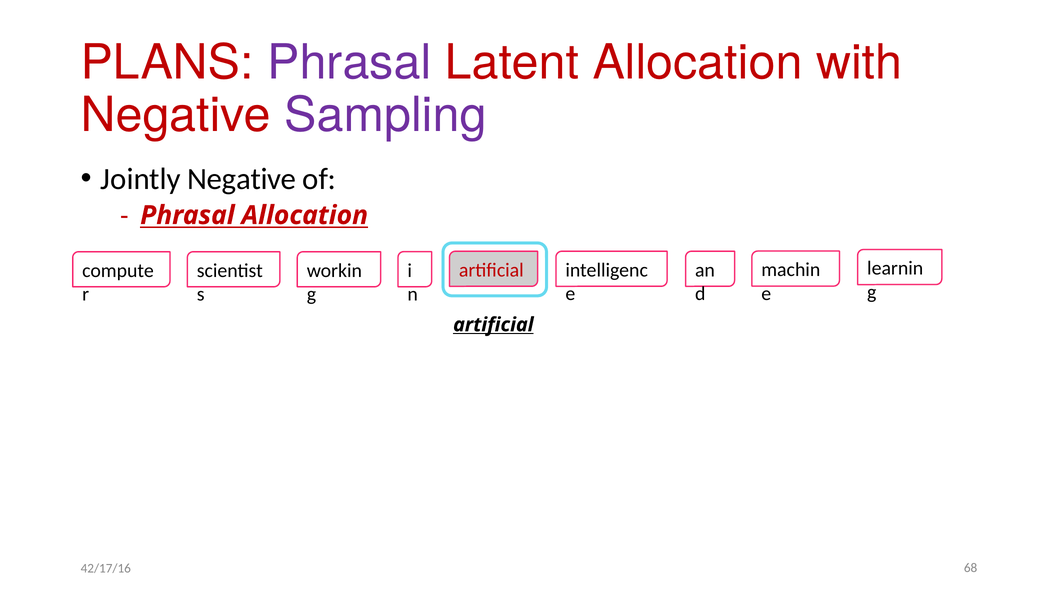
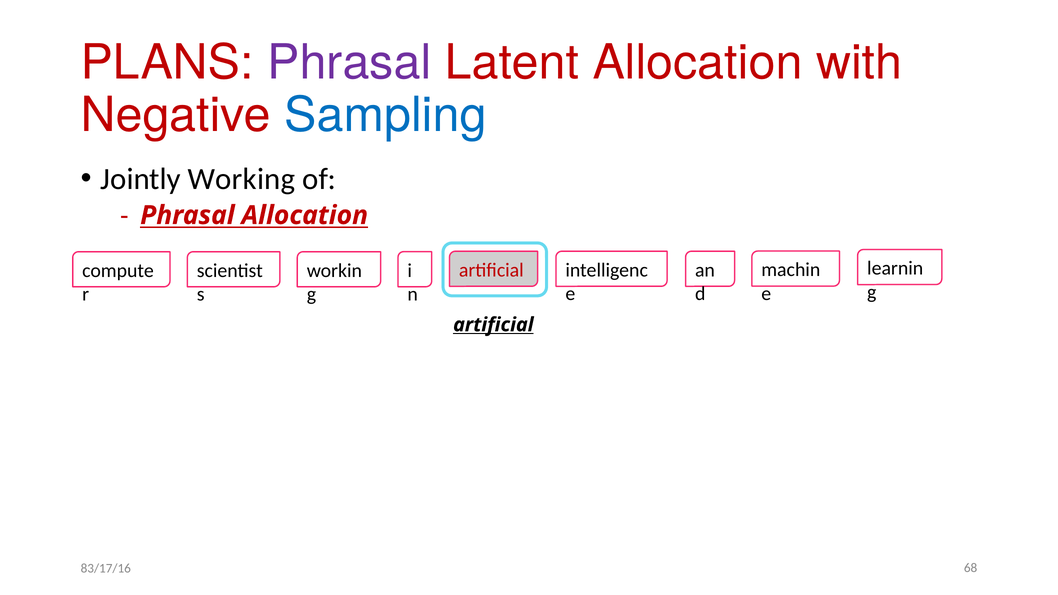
Sampling colour: purple -> blue (385, 115)
Jointly Negative: Negative -> Working (241, 179)
42/17/16: 42/17/16 -> 83/17/16 (106, 568)
